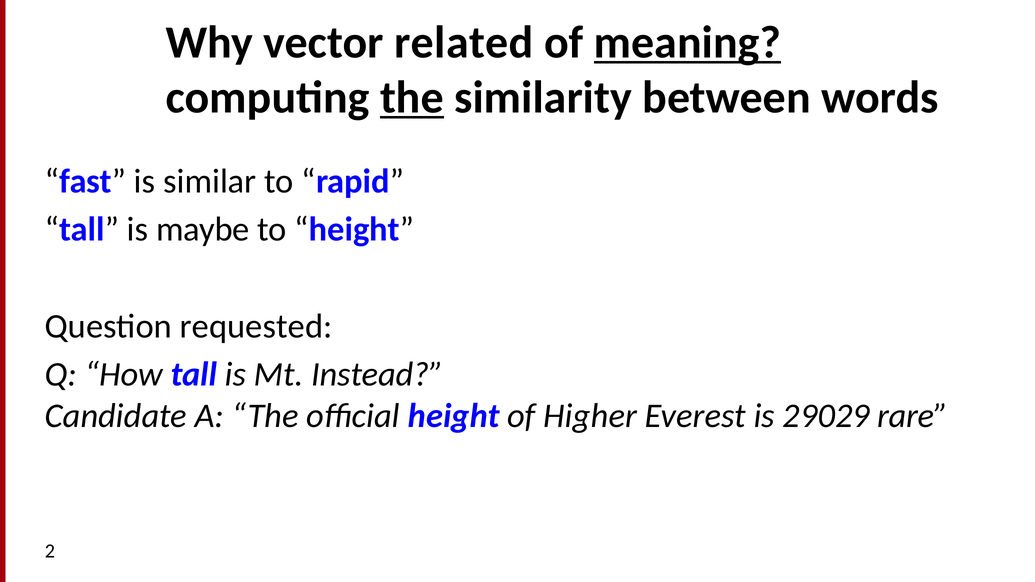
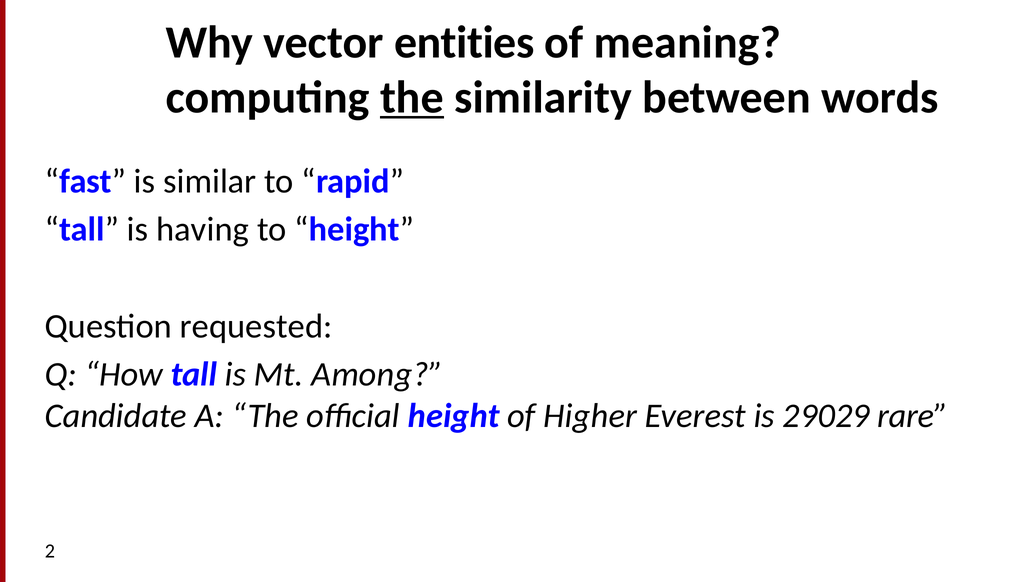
related: related -> entities (464, 42)
meaning underline: present -> none (687, 42)
maybe: maybe -> having (203, 230)
Instead: Instead -> Among (377, 375)
